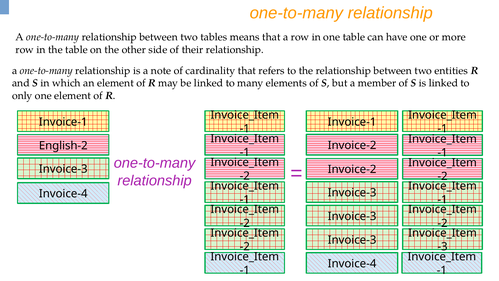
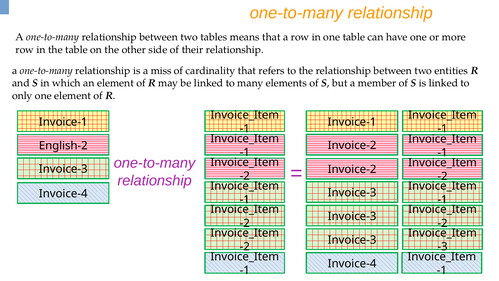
note: note -> miss (161, 71)
